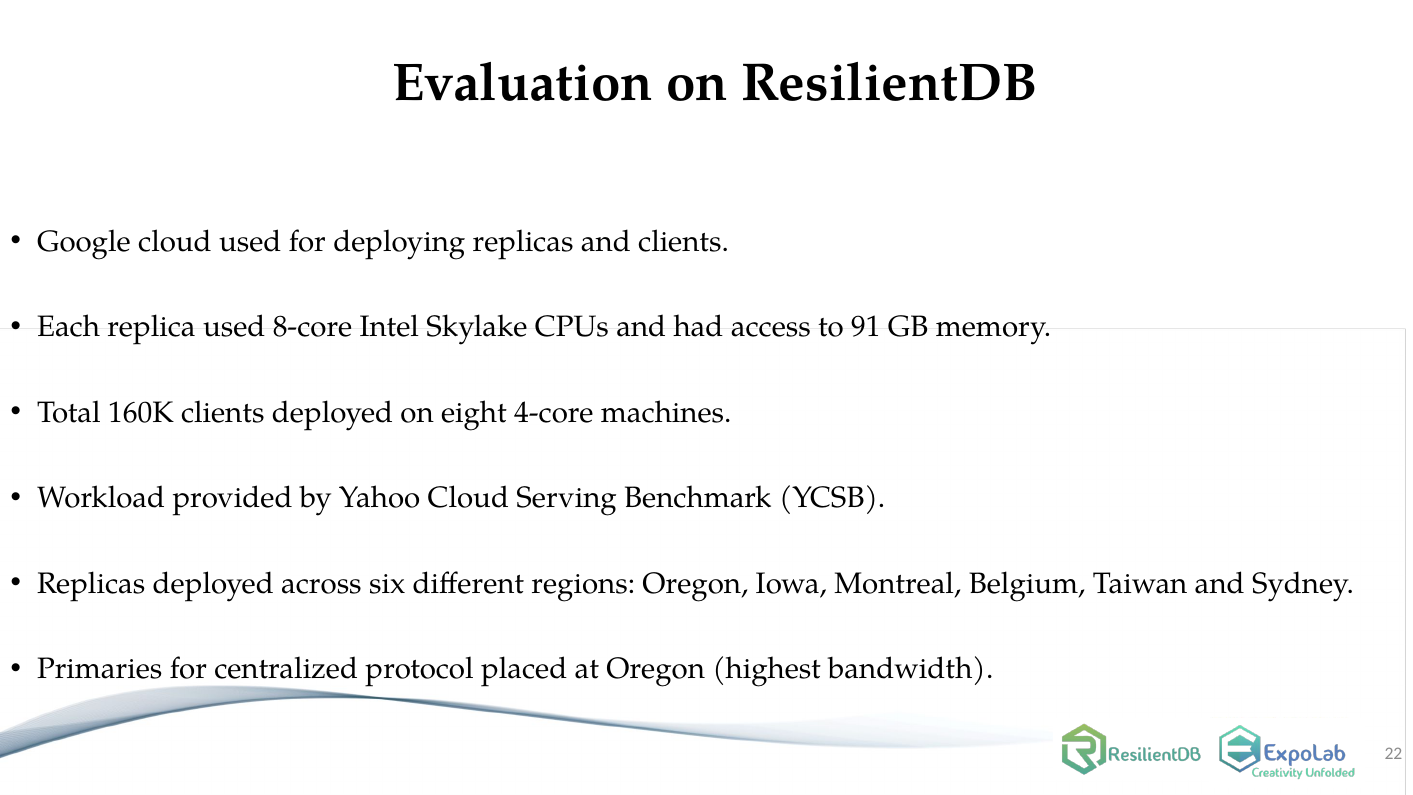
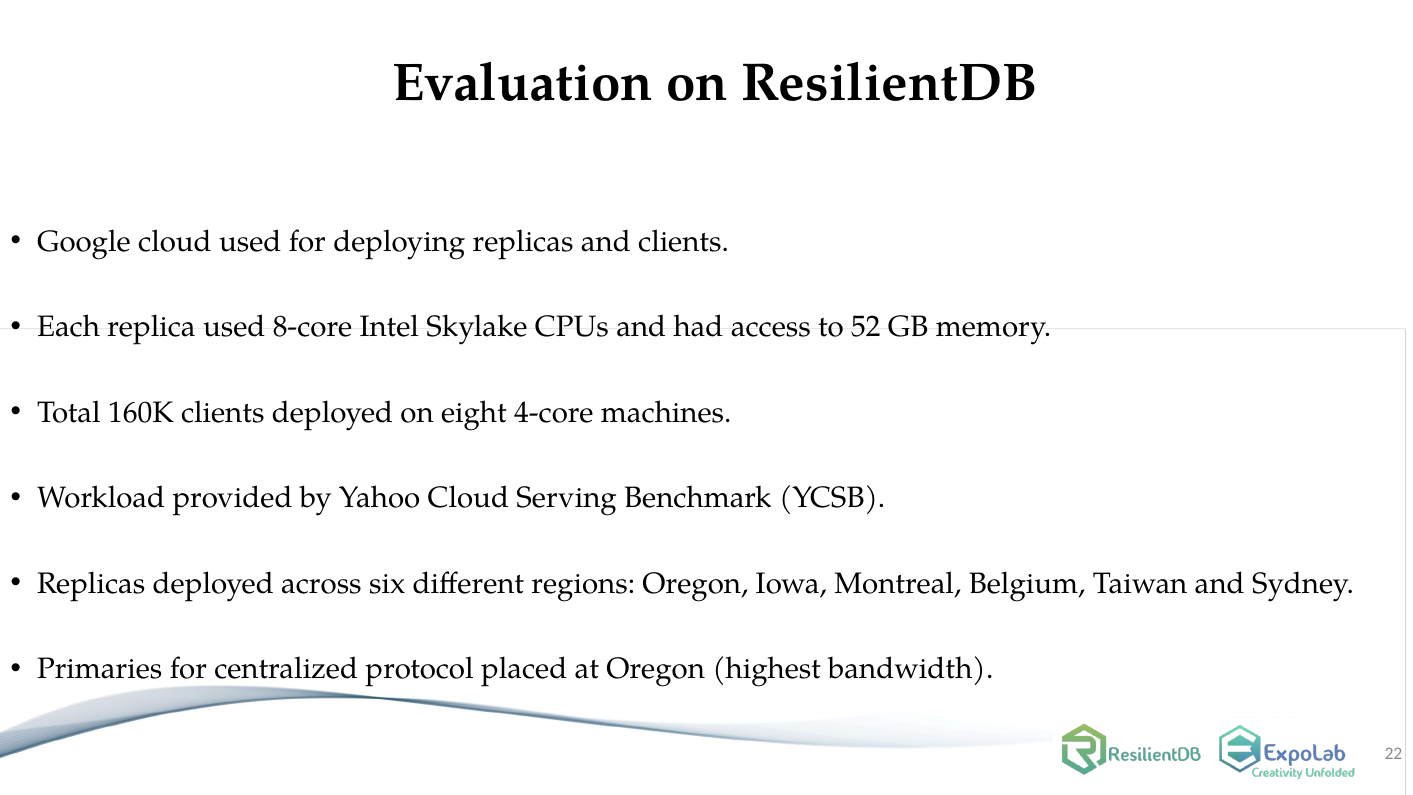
91: 91 -> 52 (866, 327)
